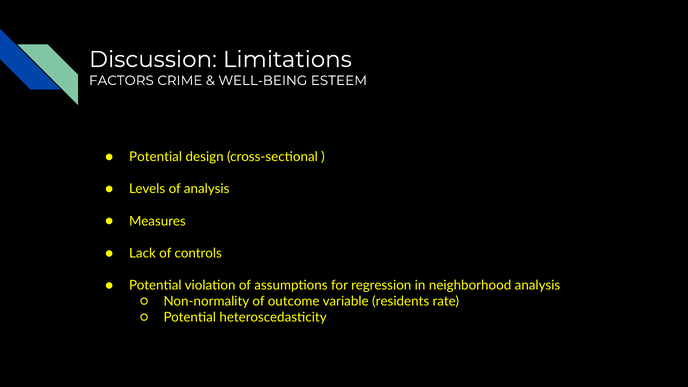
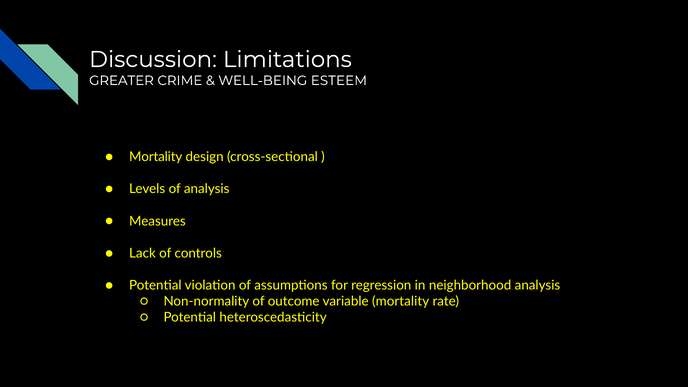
FACTORS: FACTORS -> GREATER (121, 81)
Potential: Potential -> Mortality (156, 157)
variable residents: residents -> mortality (401, 302)
